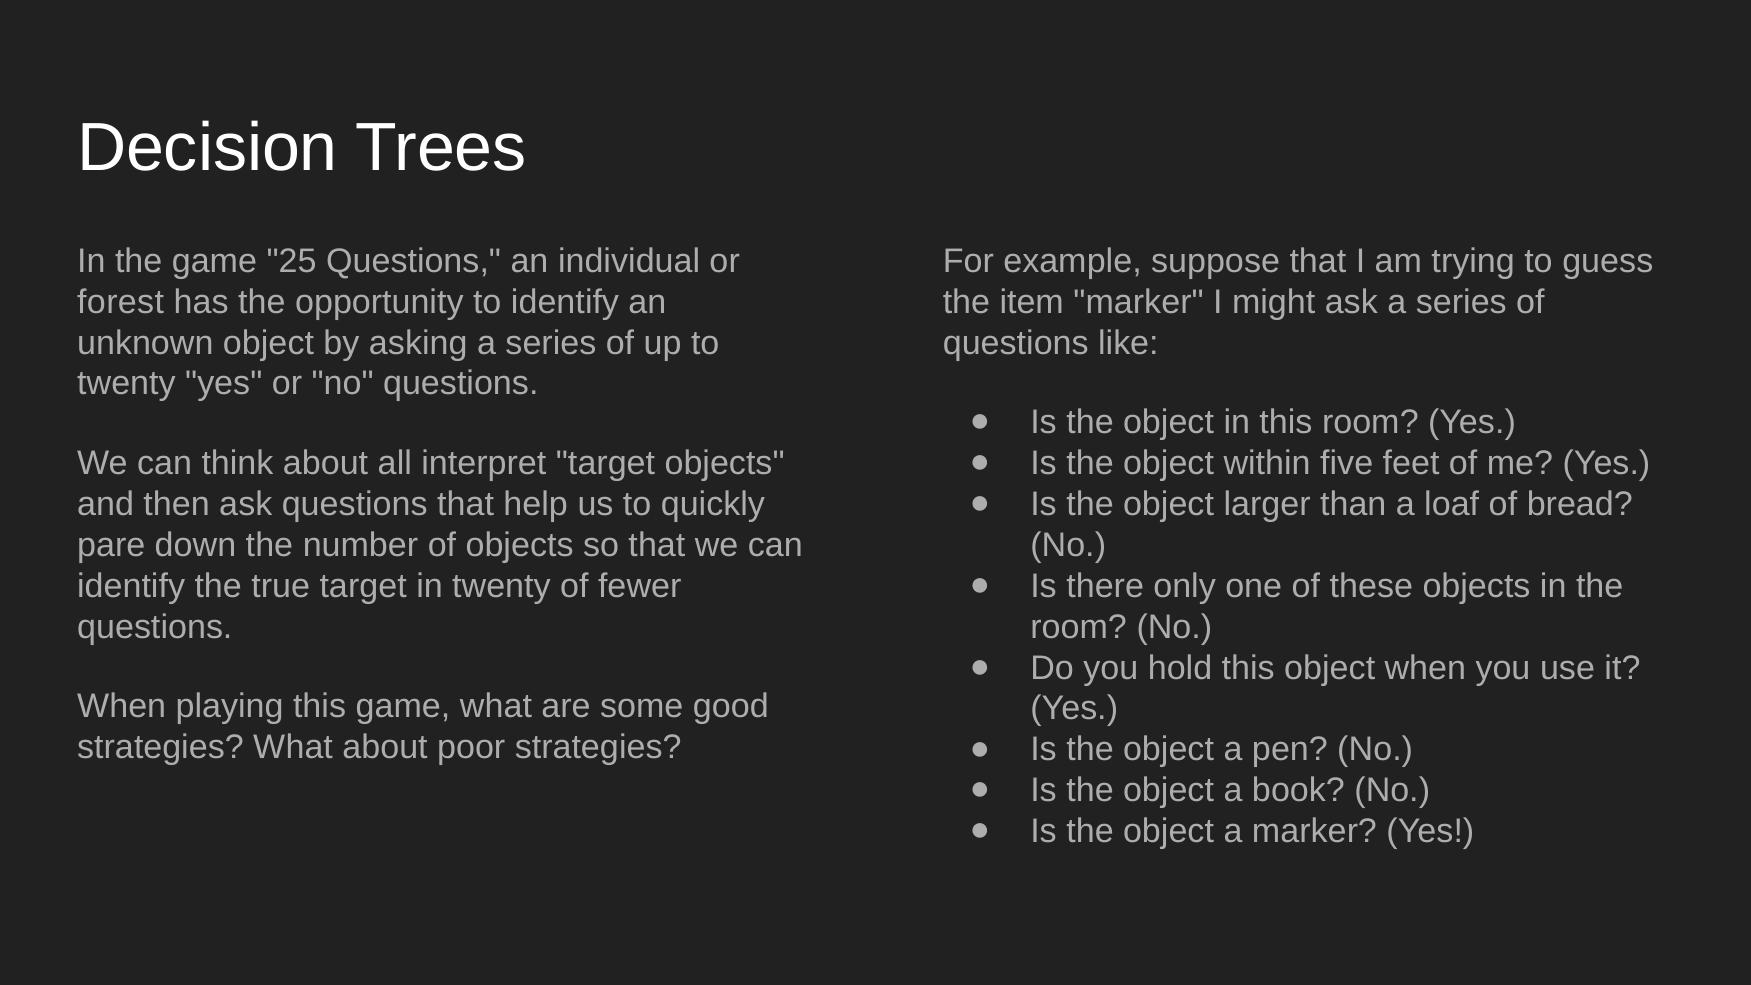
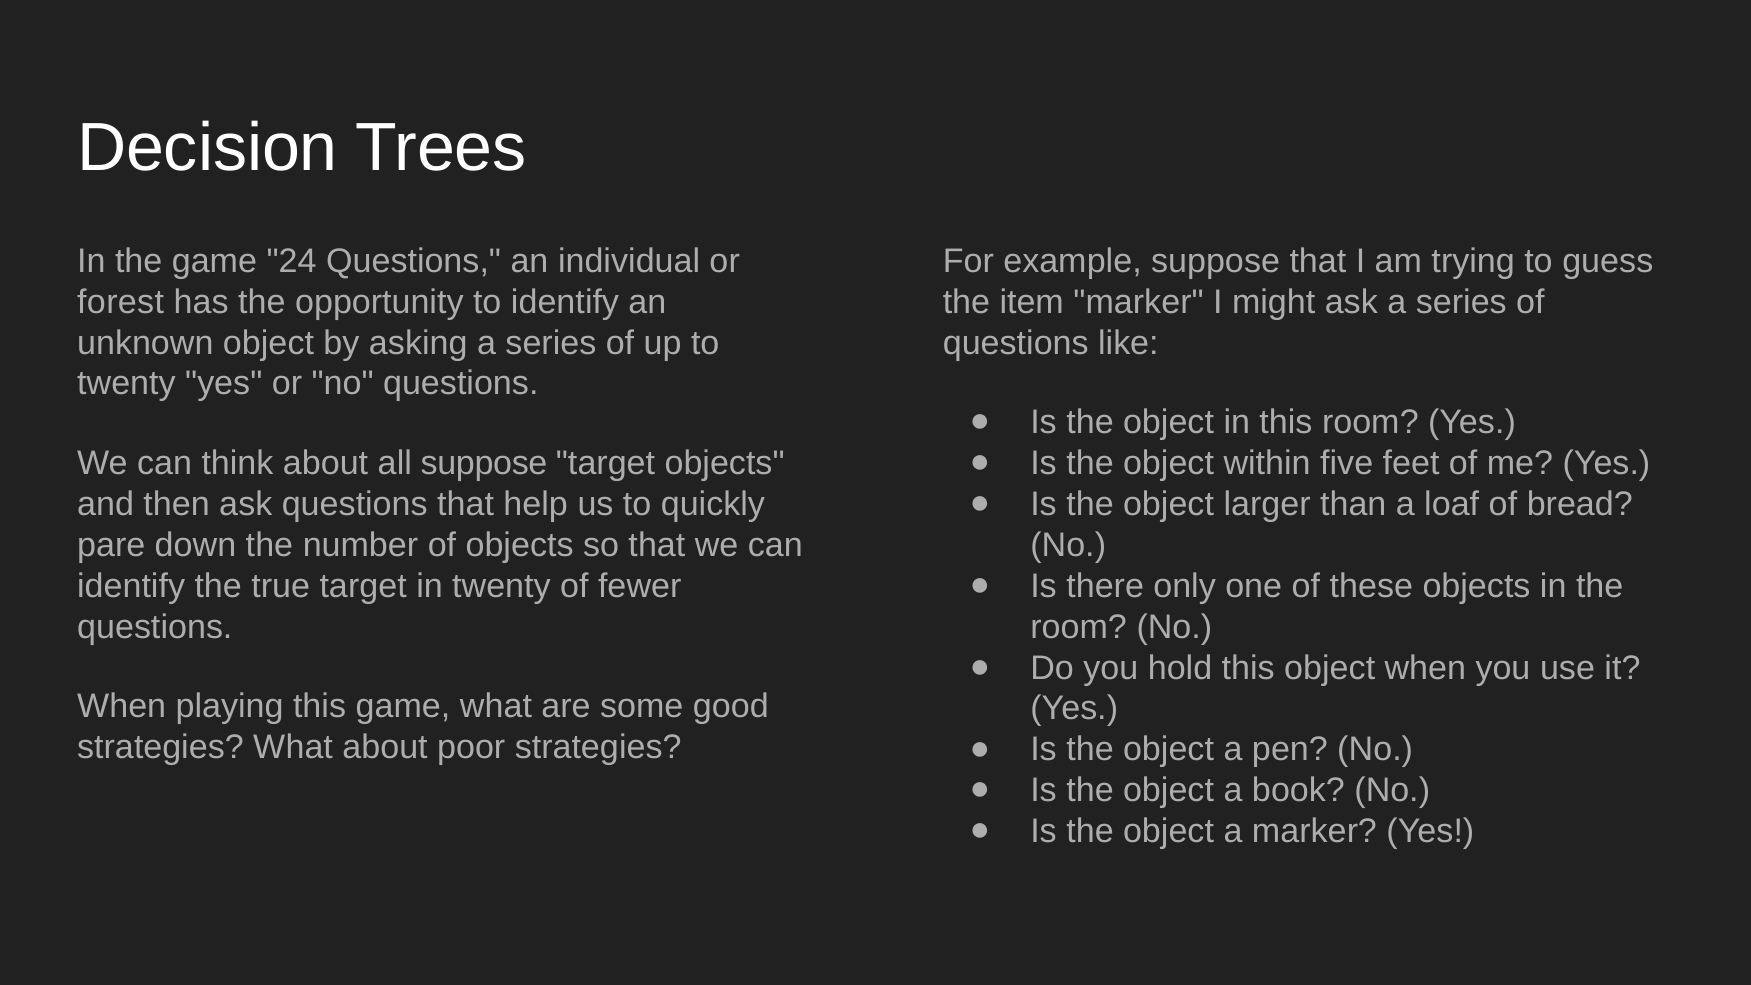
25: 25 -> 24 (292, 261)
all interpret: interpret -> suppose (484, 463)
